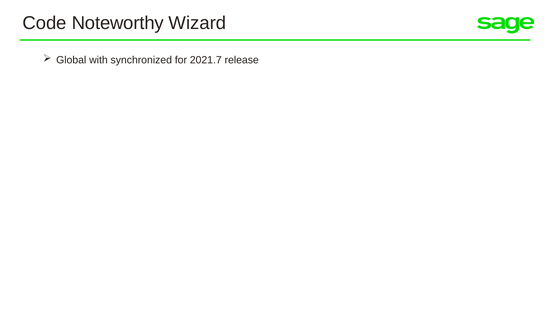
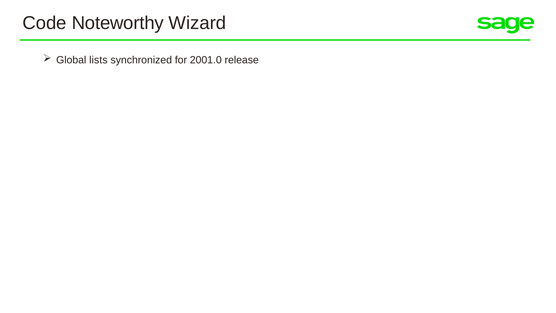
with: with -> lists (98, 60)
2021.7: 2021.7 -> 2001.0 (206, 60)
